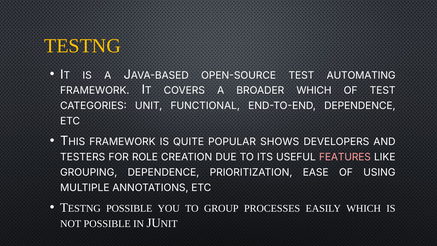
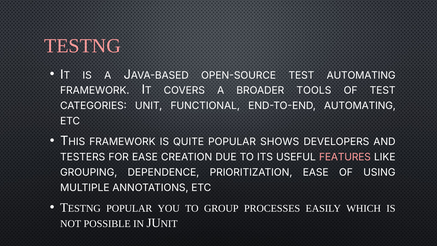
TESTNG colour: yellow -> pink (83, 46)
BROADER WHICH: WHICH -> TOOLS (314, 91)
END-TO-END DEPENDENCE: DEPENDENCE -> AUTOMATING (360, 106)
FOR ROLE: ROLE -> EASE (145, 157)
POSSIBLE: POSSIBLE -> POPULAR (129, 208)
